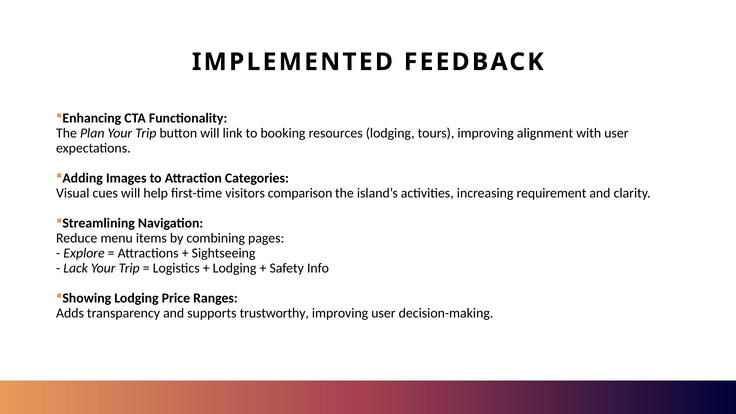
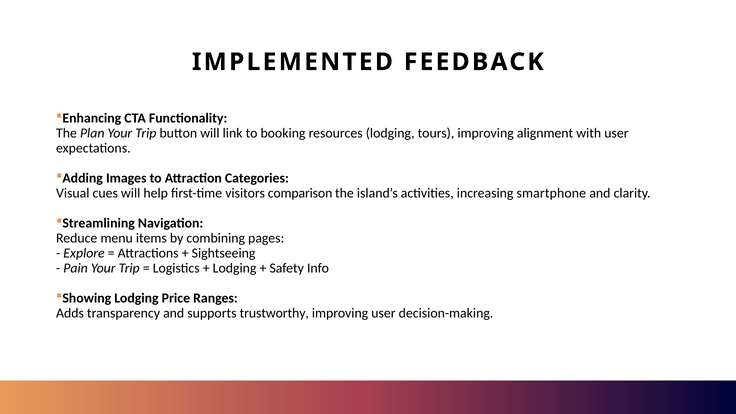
requirement: requirement -> smartphone (551, 193)
Lack: Lack -> Pain (76, 268)
